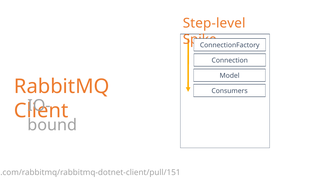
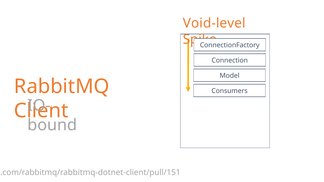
Step-level: Step-level -> Void-level (214, 23)
